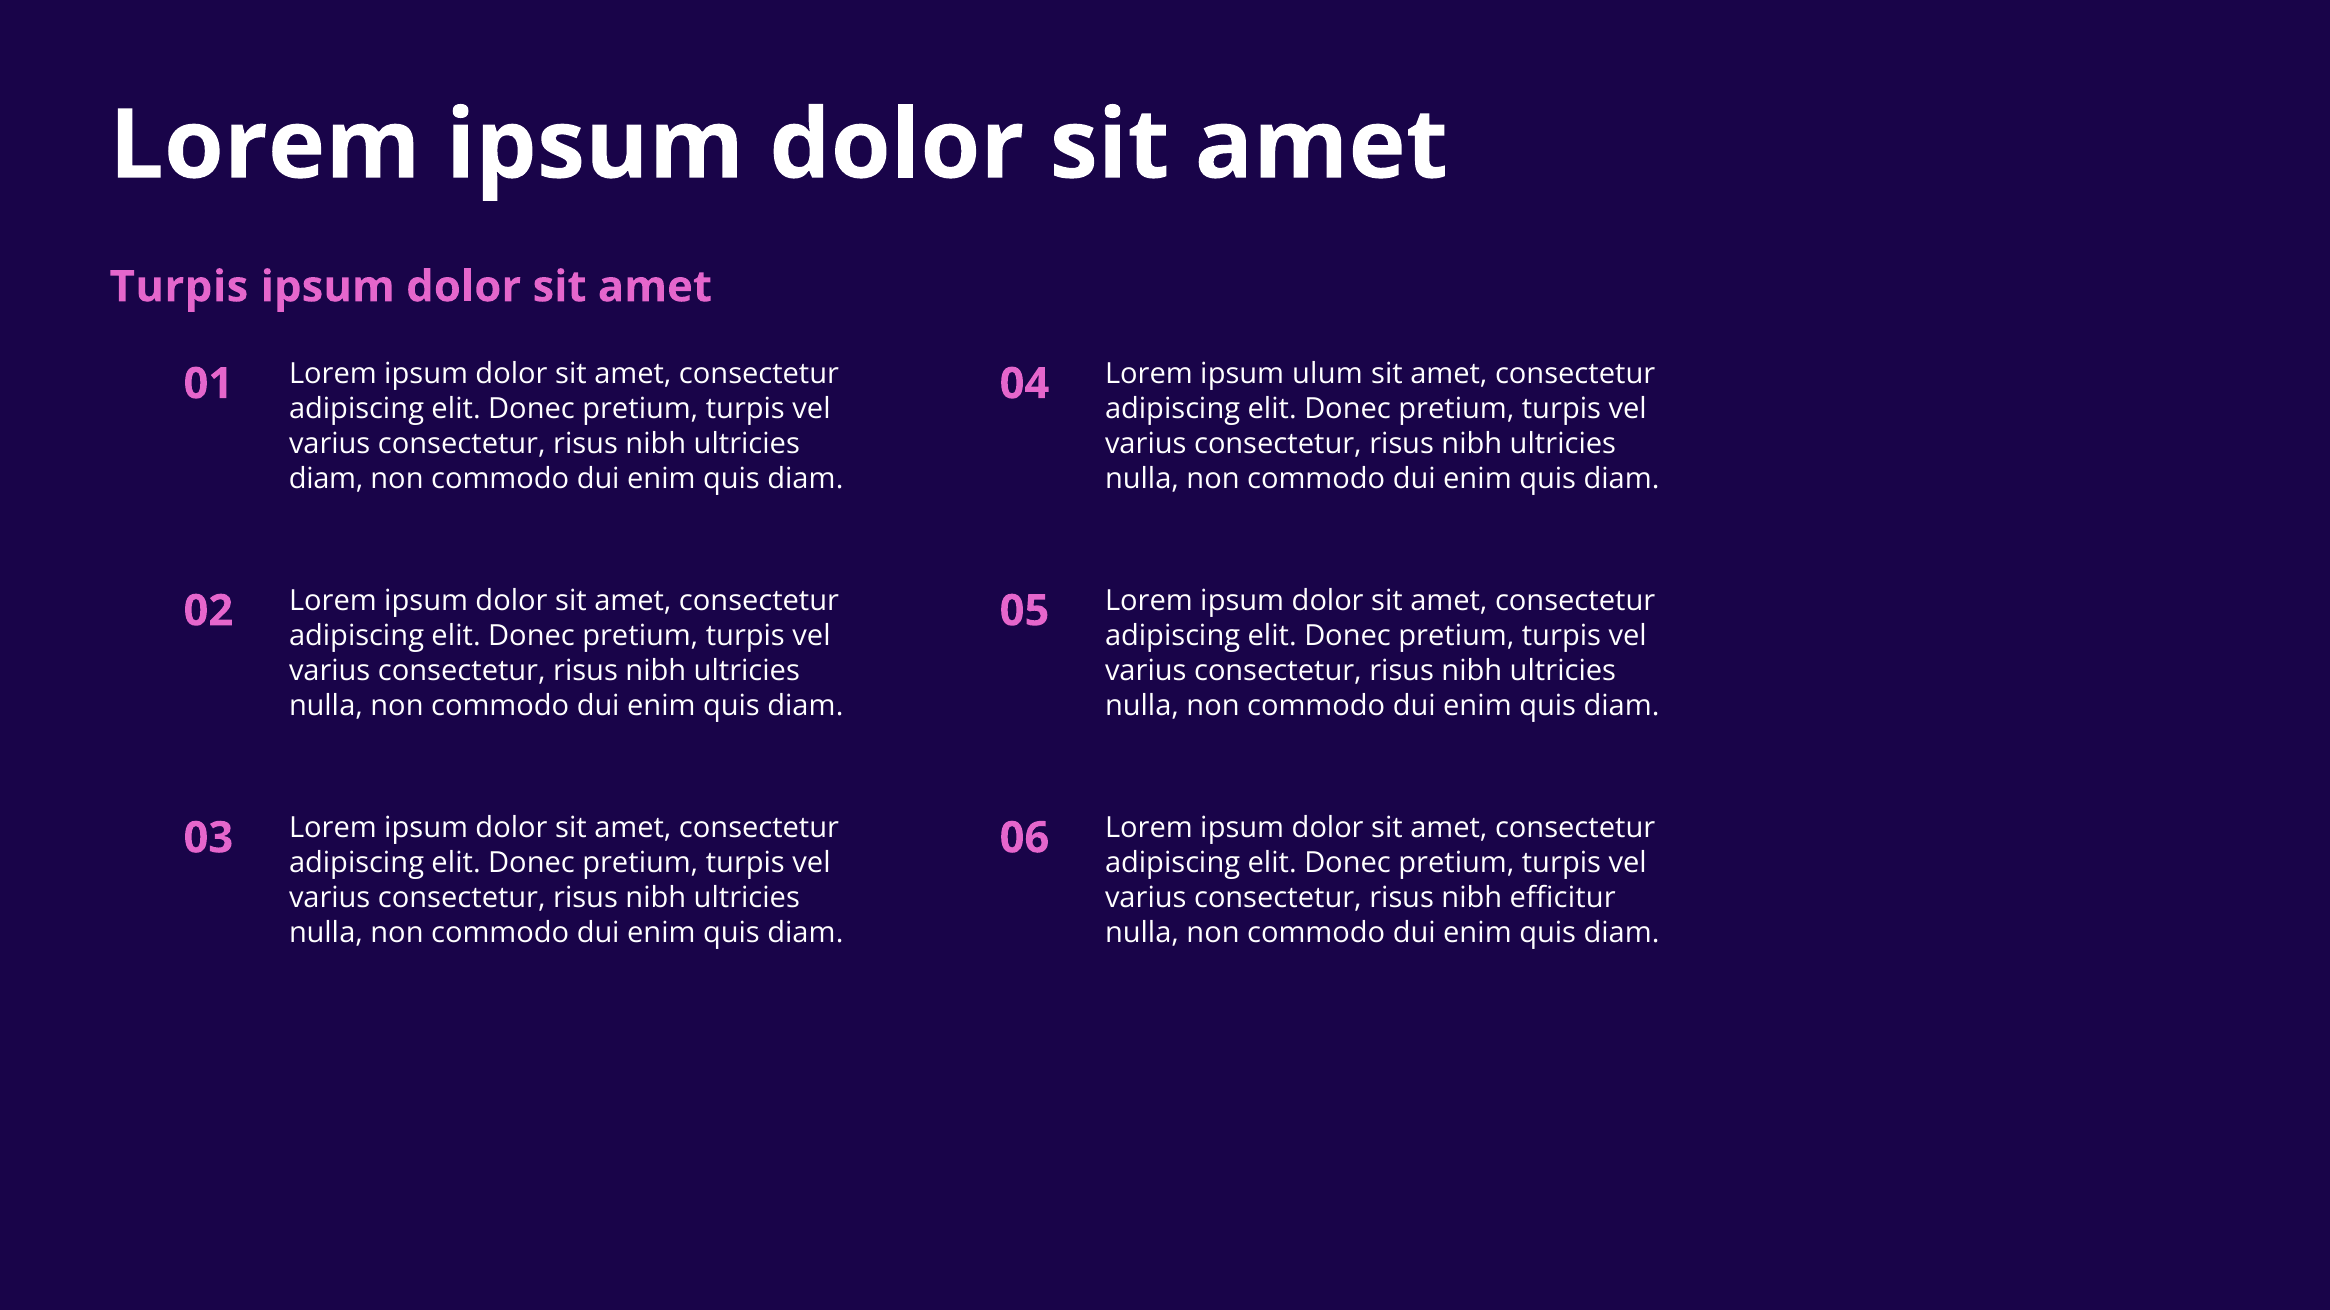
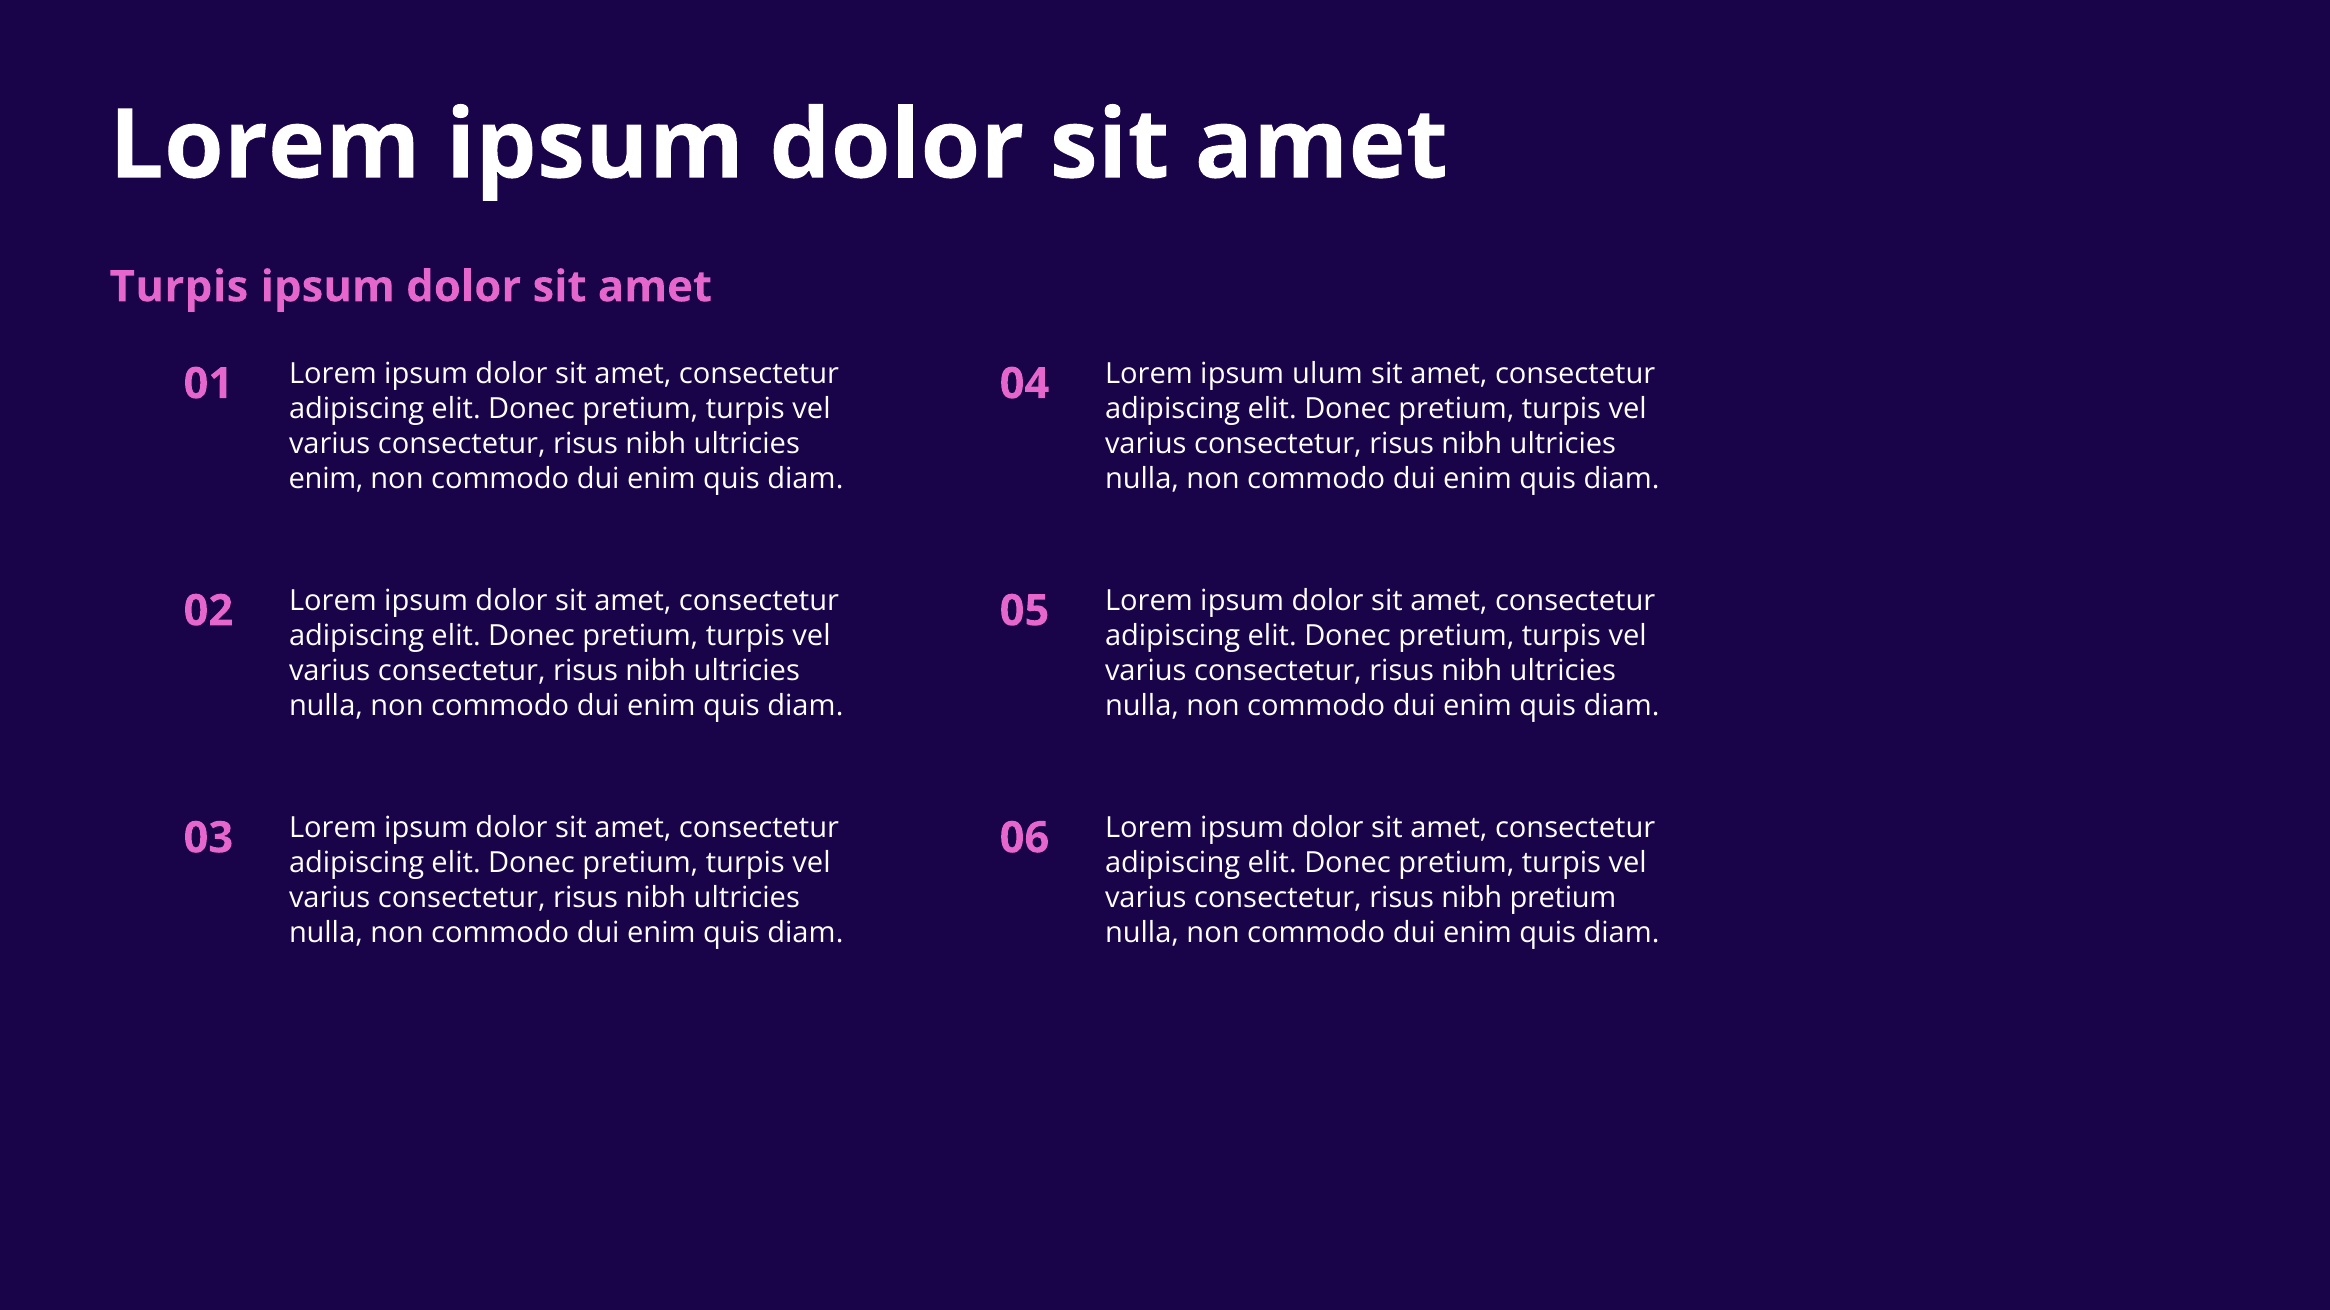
diam: diam -> enim (326, 479)
nibh efficitur: efficitur -> pretium (1563, 898)
